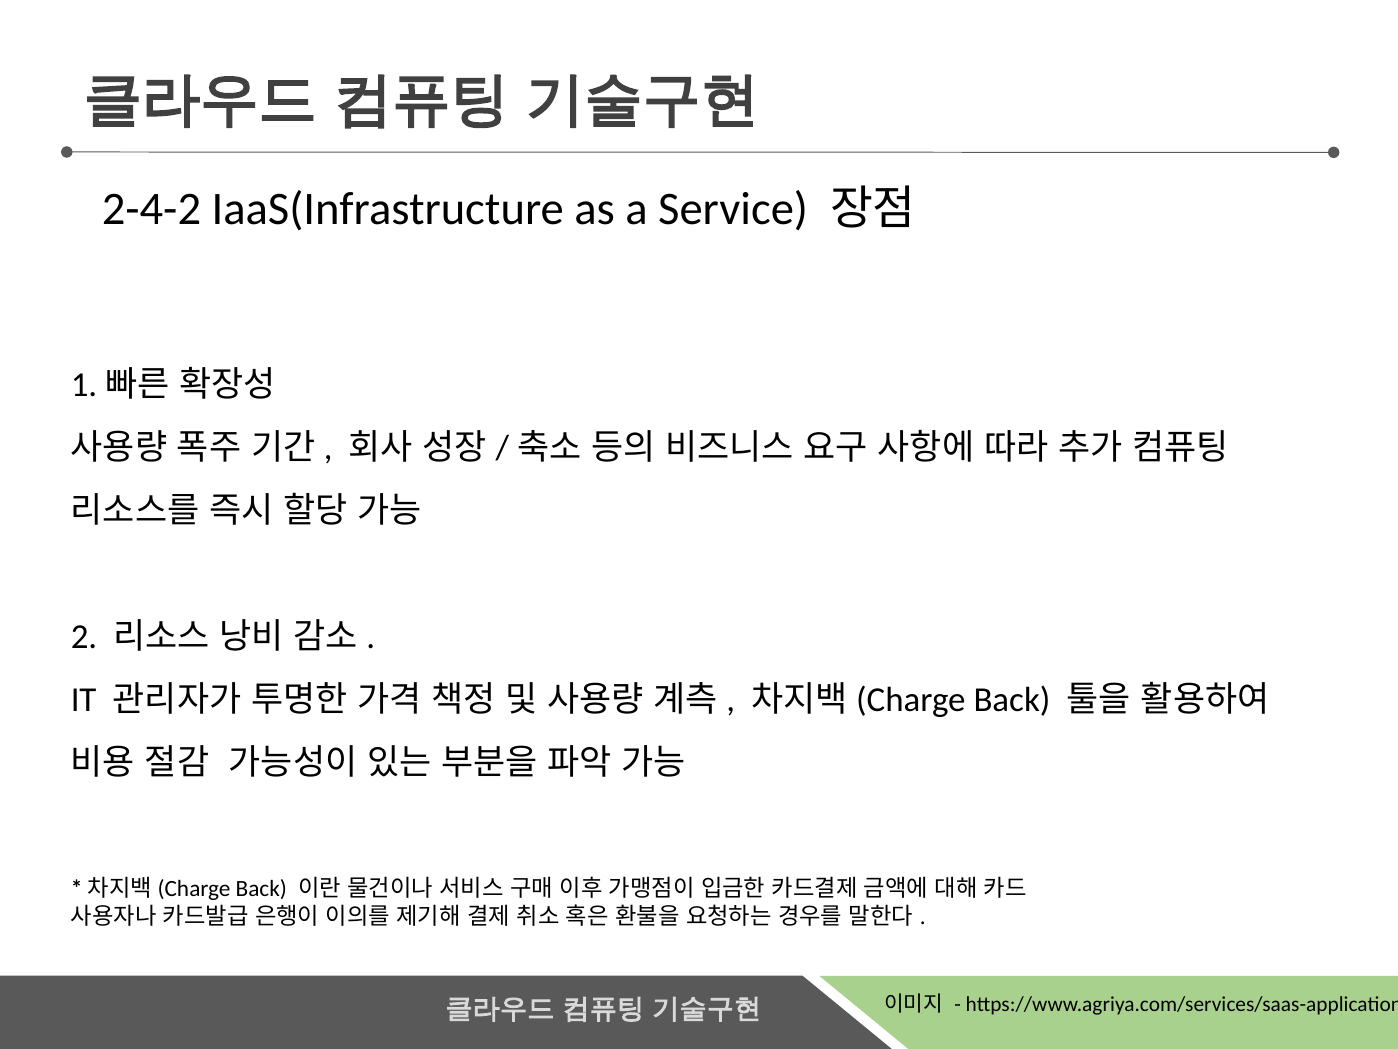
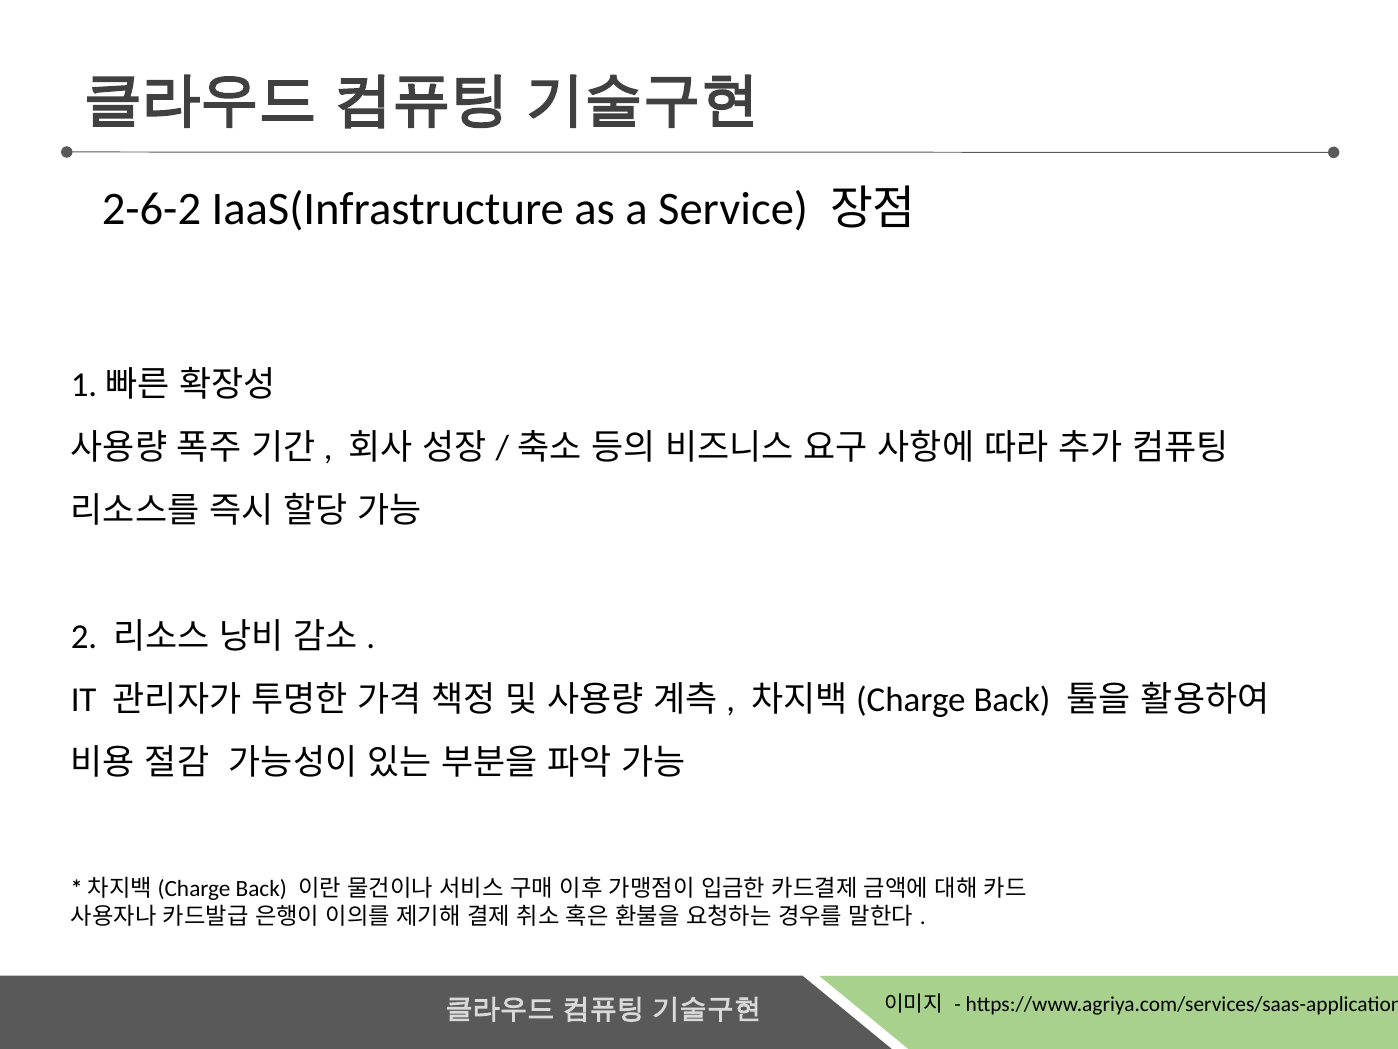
2-4-2: 2-4-2 -> 2-6-2 (151, 209)
